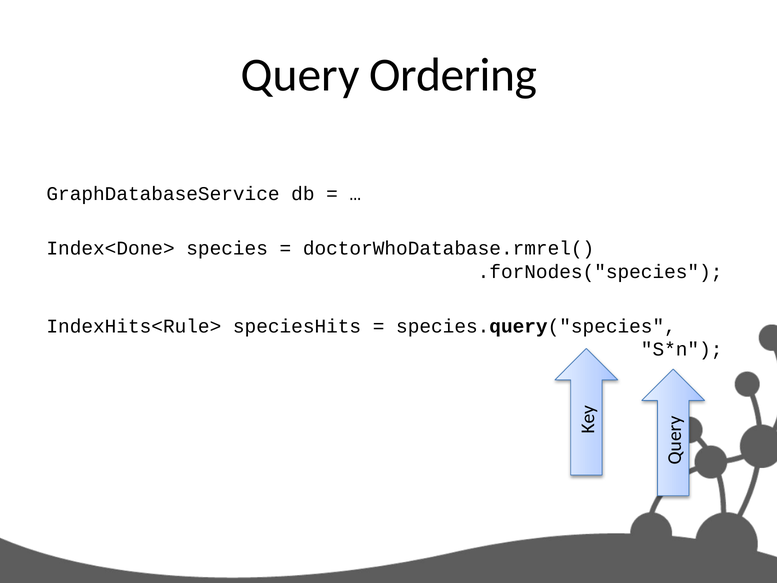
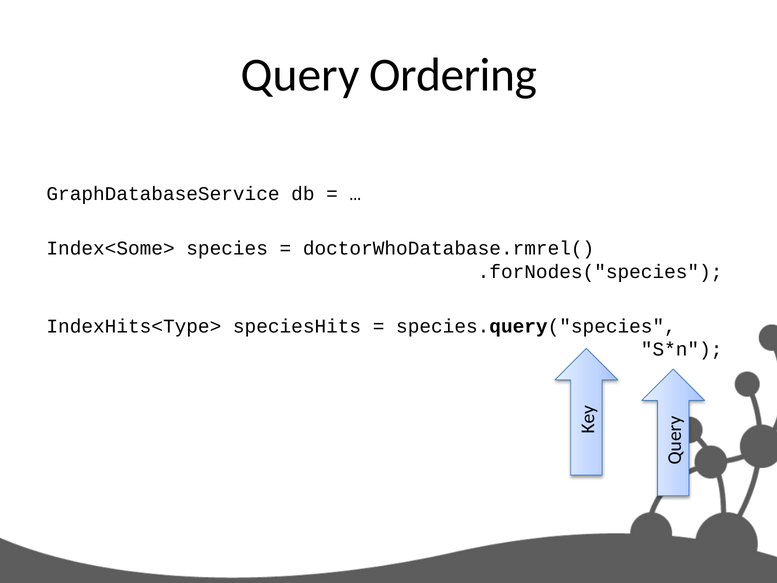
Index<Done>: Index<Done> -> Index<Some> (111, 248)
IndexHits<Rule>: IndexHits<Rule> -> IndexHits<Type> (134, 326)
